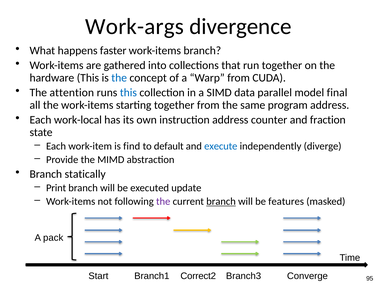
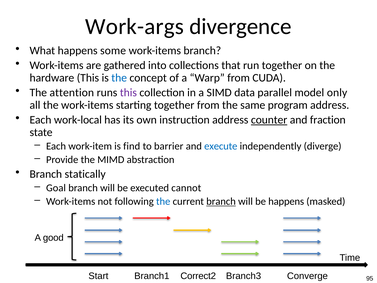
faster: faster -> some (113, 51)
this colour: blue -> purple (128, 93)
final: final -> only (337, 93)
counter underline: none -> present (269, 120)
default: default -> barrier (169, 146)
Print: Print -> Goal (56, 188)
update: update -> cannot (186, 188)
the colour: purple -> blue (163, 201)
be features: features -> happens (286, 201)
pack: pack -> good (53, 238)
